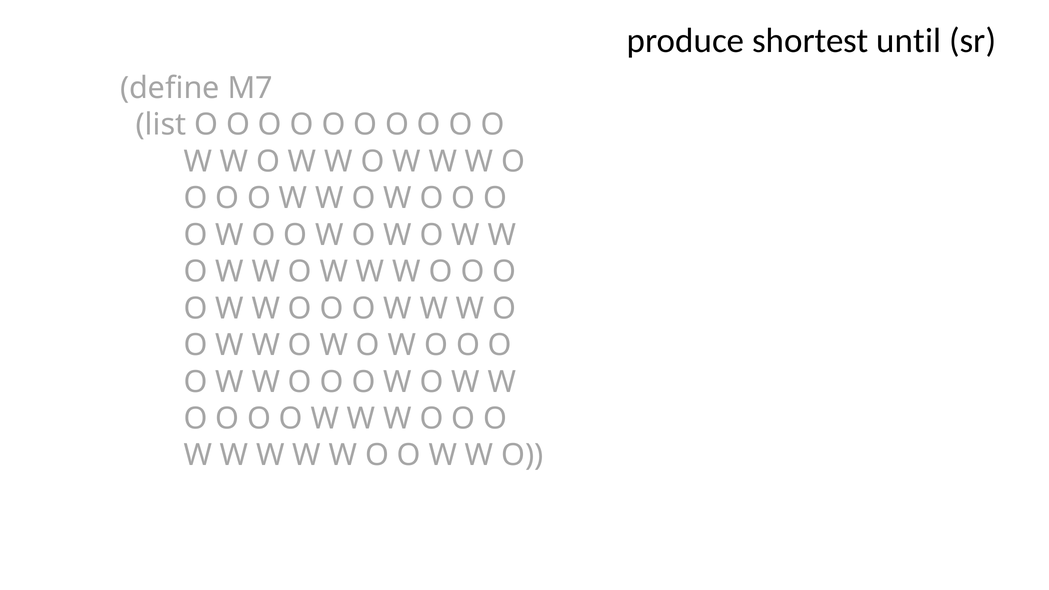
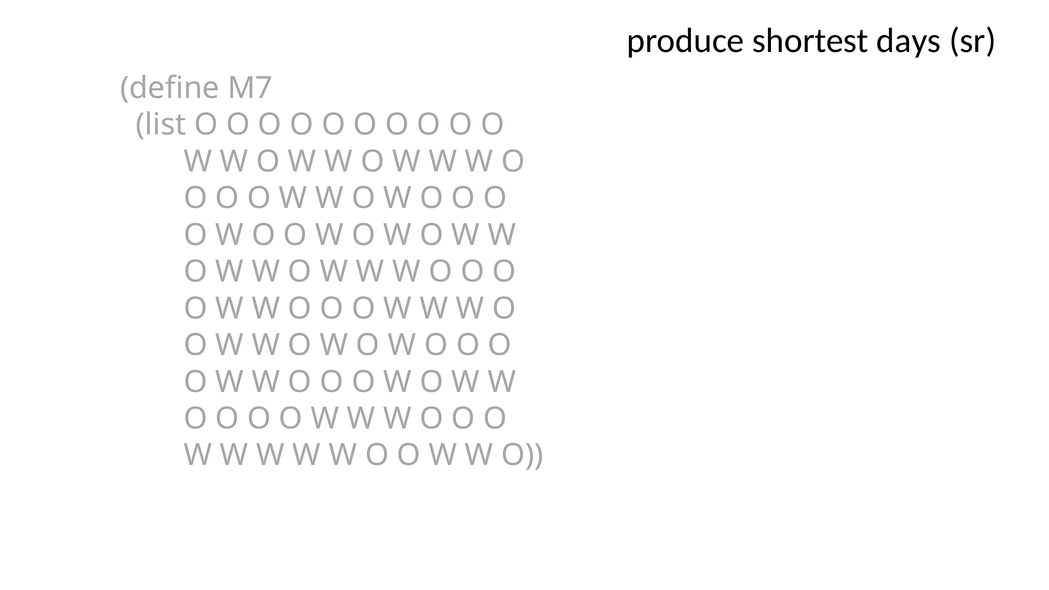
until: until -> days (909, 41)
